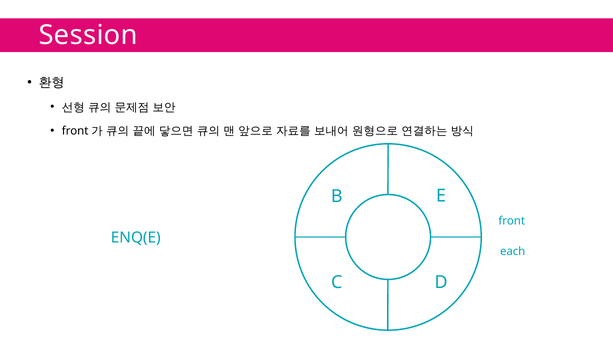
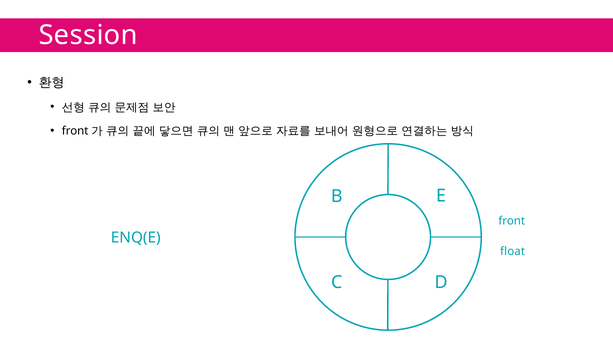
each: each -> float (513, 252)
